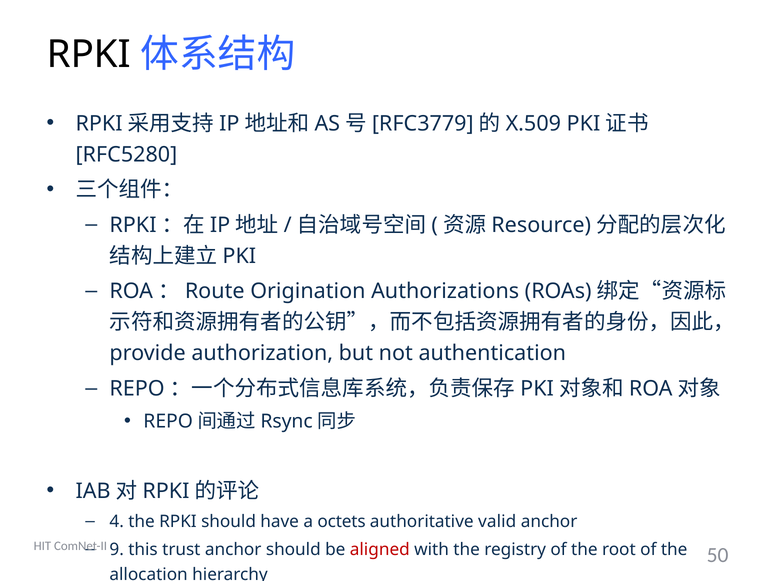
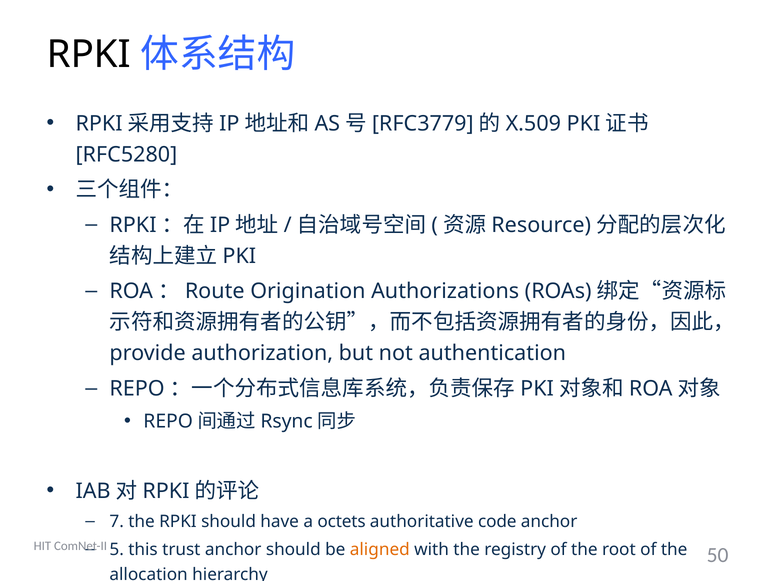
4: 4 -> 7 (117, 522)
valid: valid -> code (497, 522)
9: 9 -> 5 (117, 550)
aligned colour: red -> orange (380, 550)
